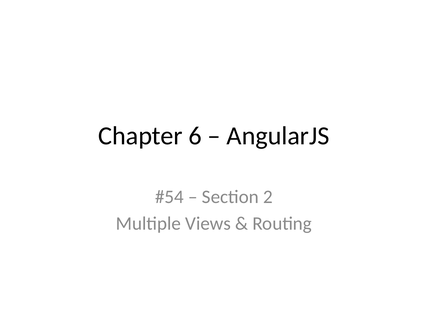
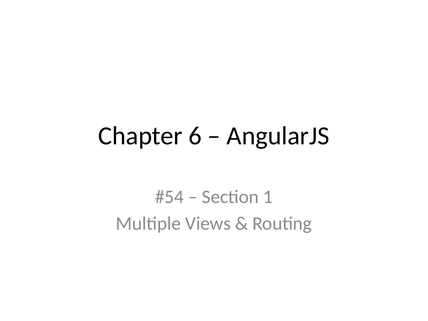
2: 2 -> 1 (268, 197)
